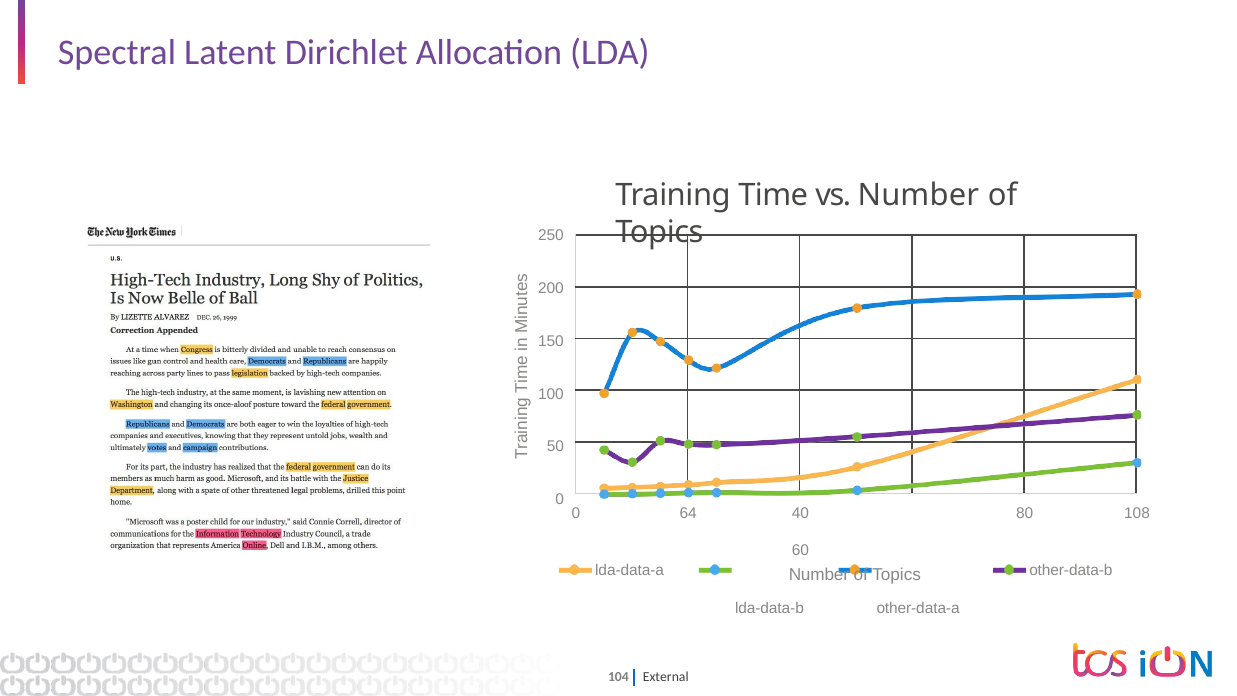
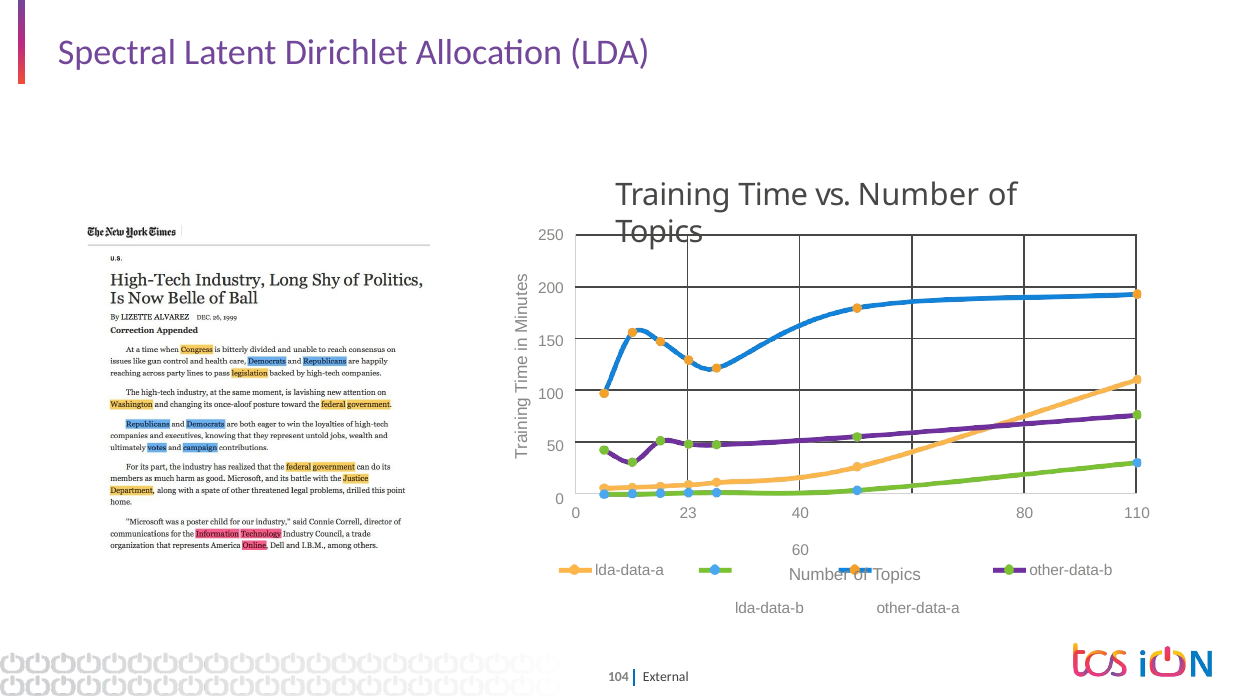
64: 64 -> 23 (688, 513)
108: 108 -> 110 (1137, 513)
